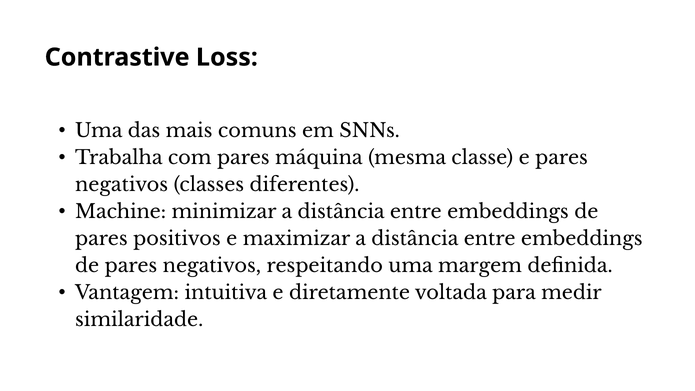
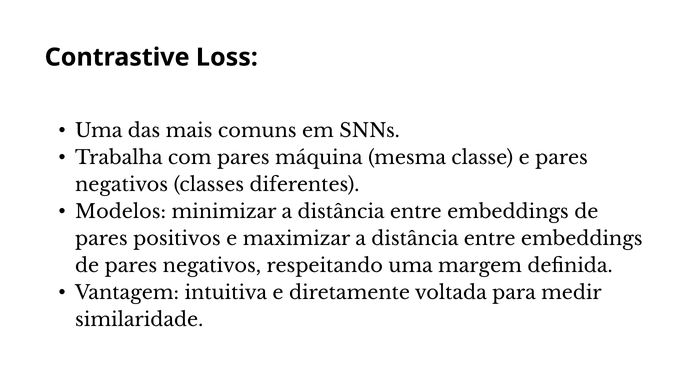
Machine: Machine -> Modelos (121, 212)
